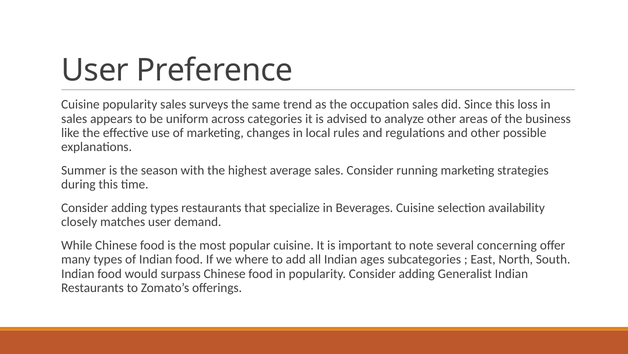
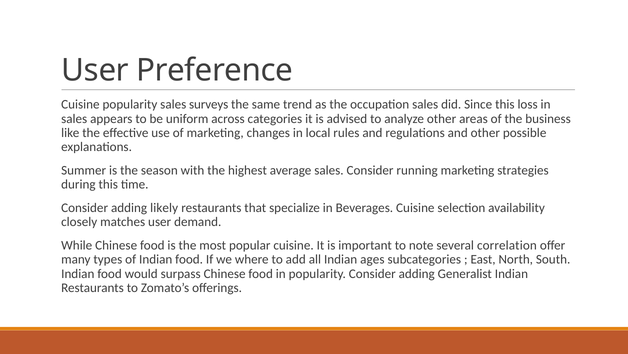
adding types: types -> likely (164, 208)
concerning: concerning -> correlation (507, 245)
